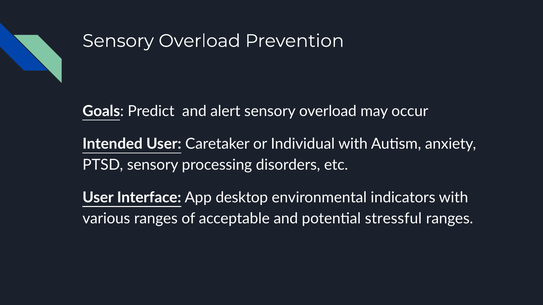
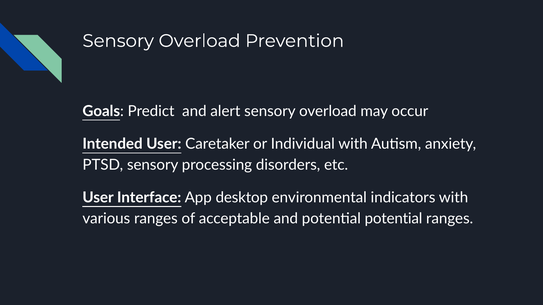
potential stressful: stressful -> potential (393, 219)
